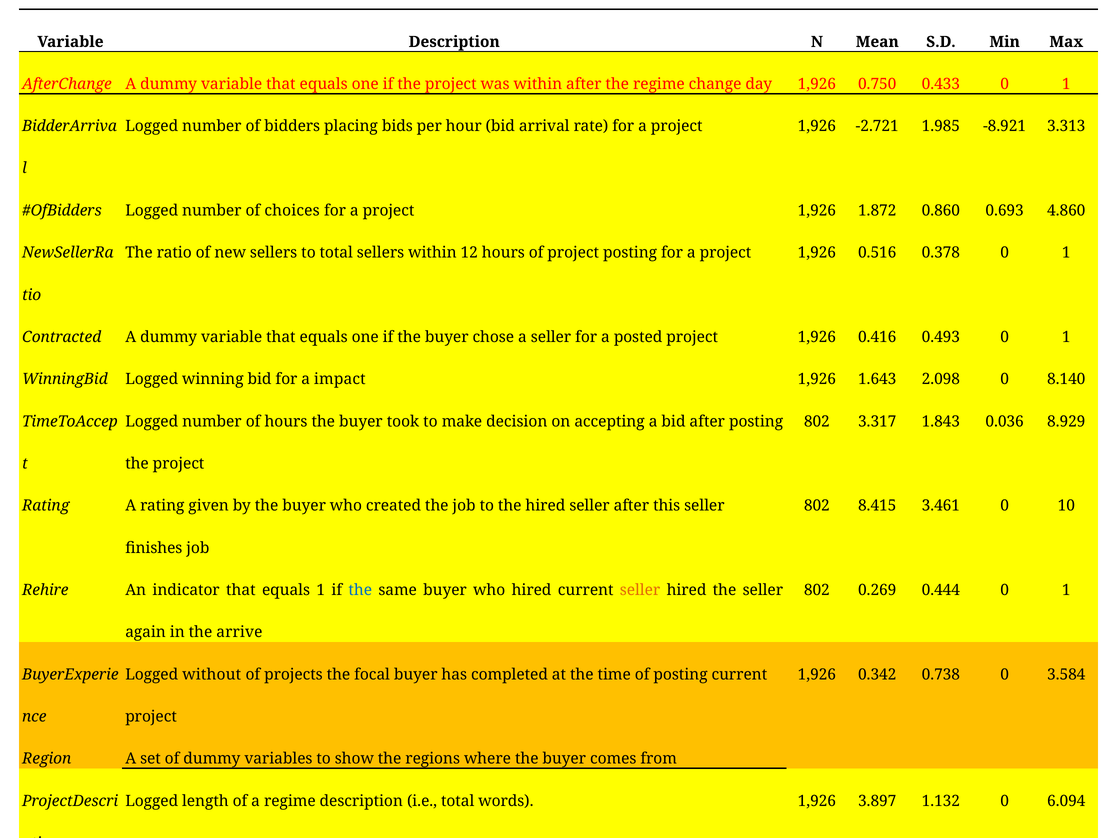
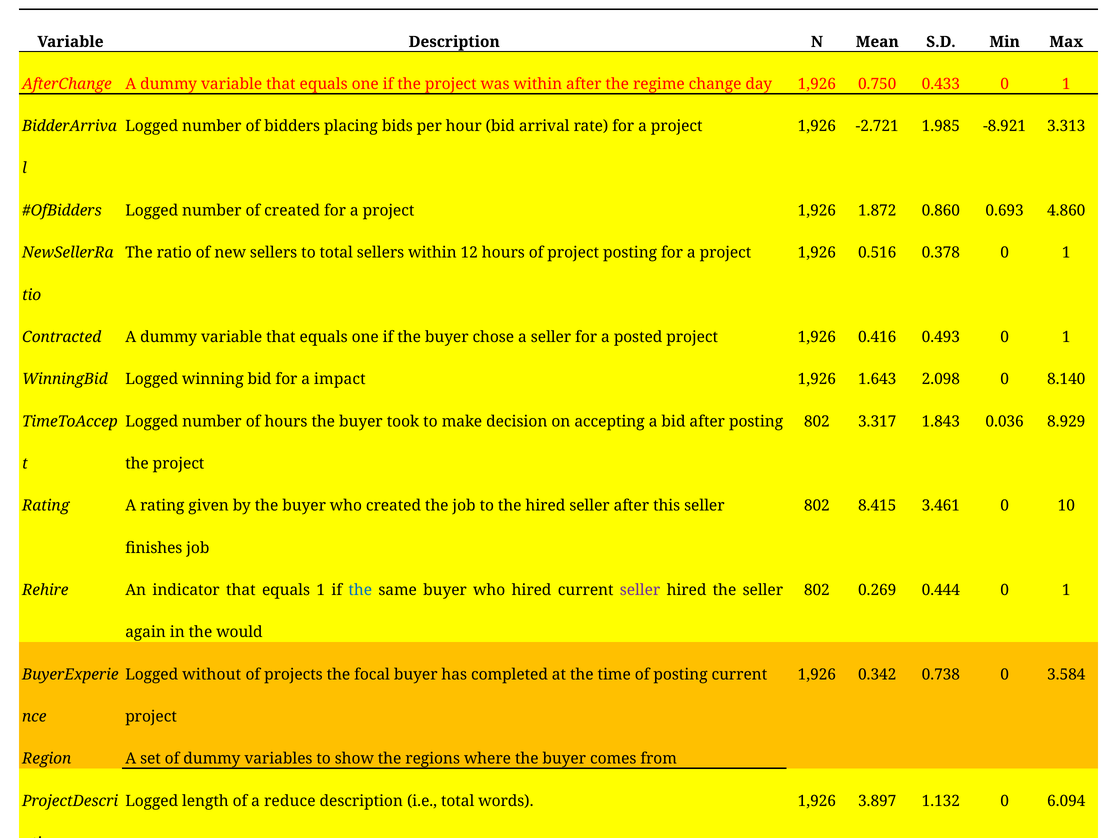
of choices: choices -> created (292, 210)
seller colour: orange -> purple (640, 590)
the arrive: arrive -> would (239, 632)
a regime: regime -> reduce (290, 801)
